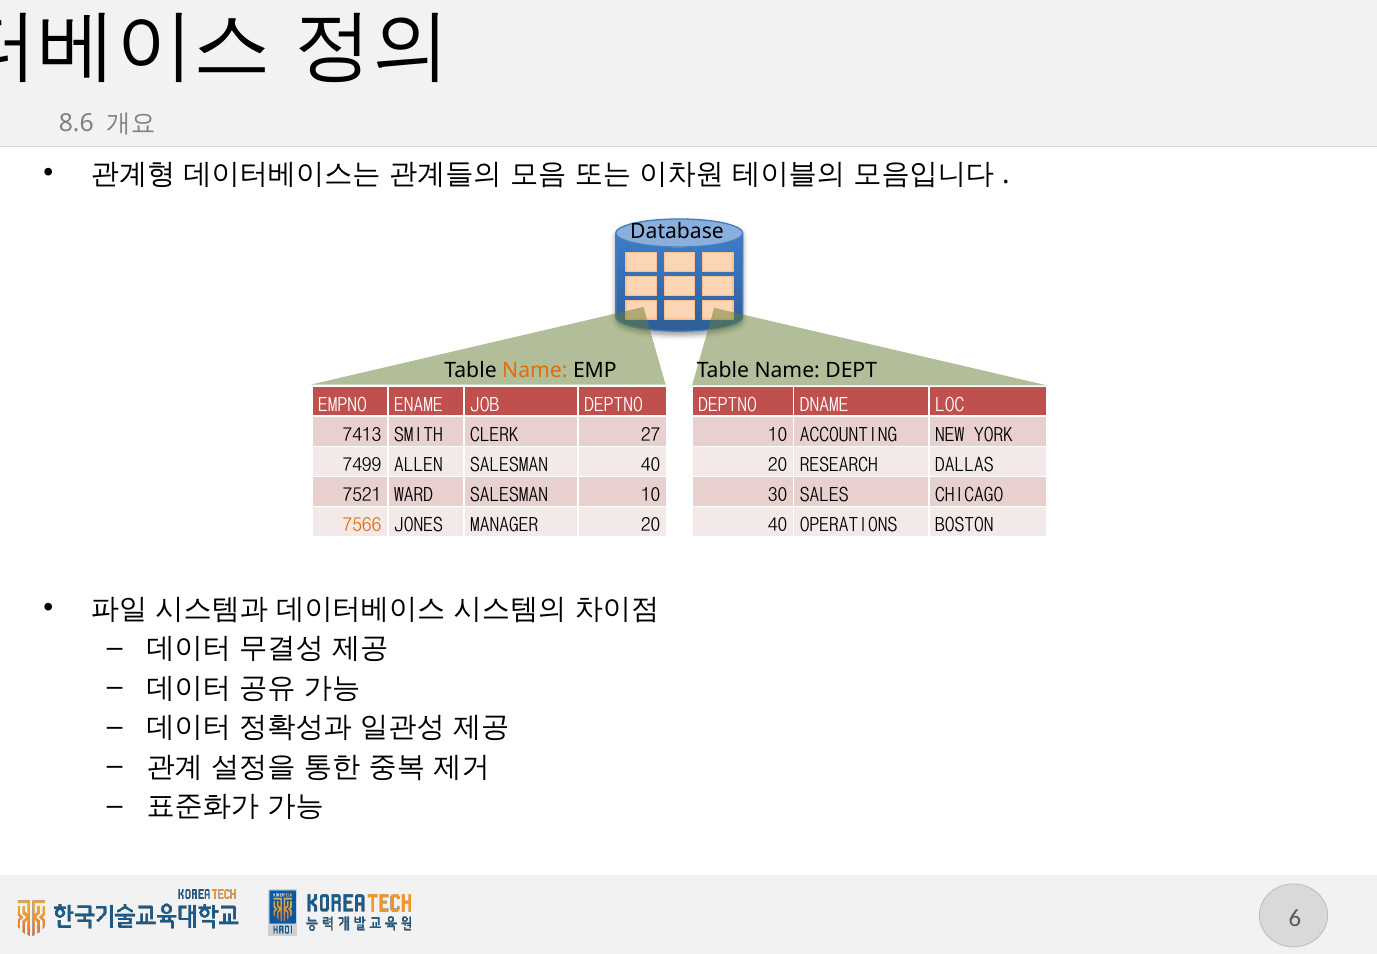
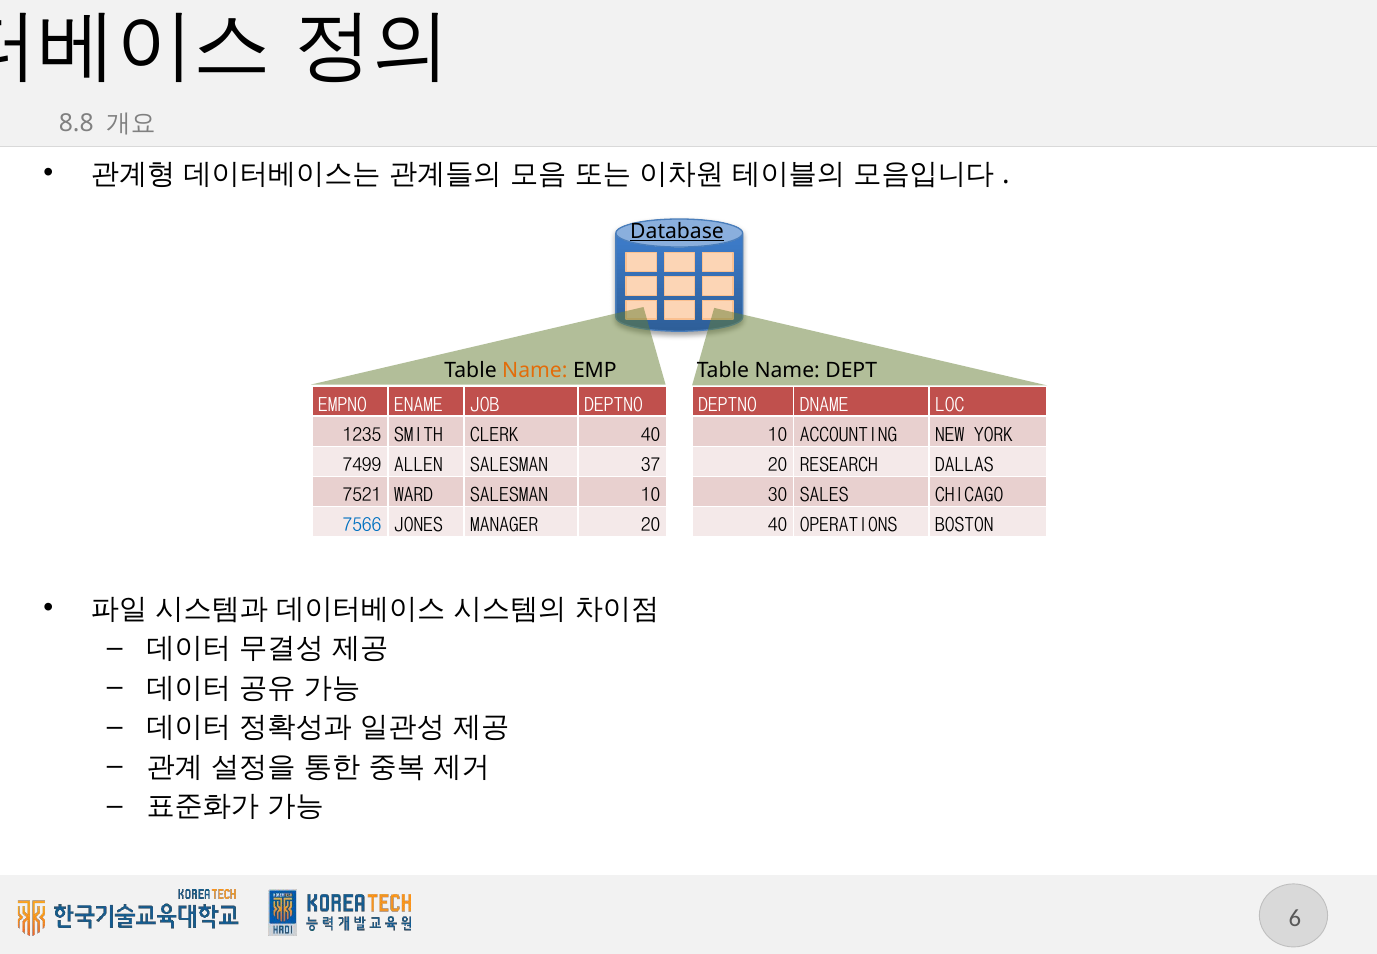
8.6: 8.6 -> 8.8 (76, 123)
Database underline: none -> present (677, 231)
7413: 7413 -> 1235 (362, 435)
CLERK 27: 27 -> 40 (651, 435)
SALESMAN 40: 40 -> 37 (651, 465)
7566 colour: orange -> blue (362, 525)
